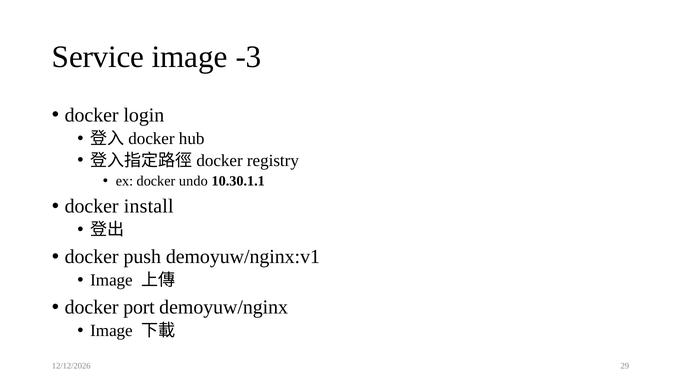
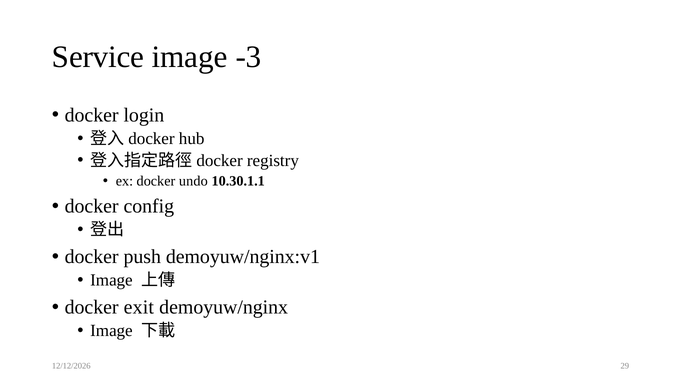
install: install -> config (149, 206)
port: port -> exit (139, 307)
